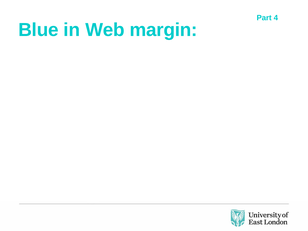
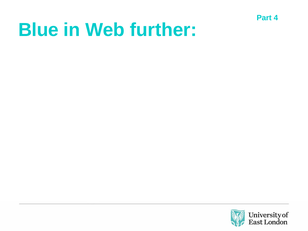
margin: margin -> further (163, 30)
